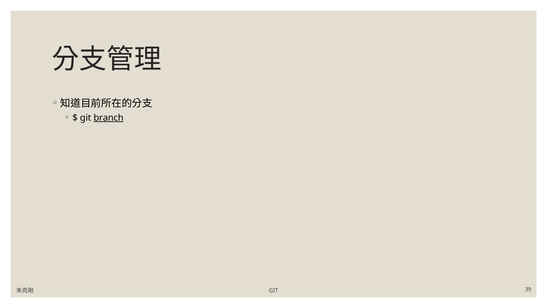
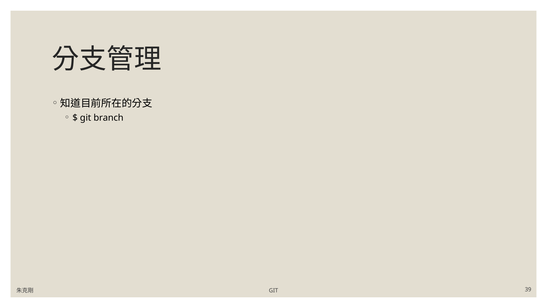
branch underline: present -> none (109, 118)
